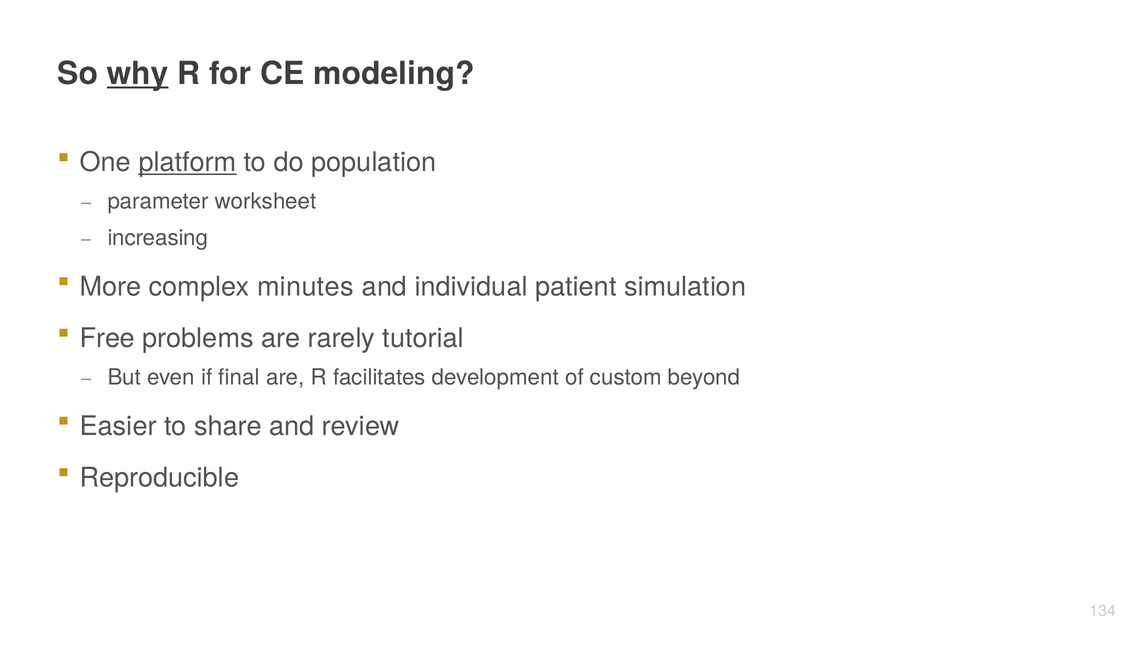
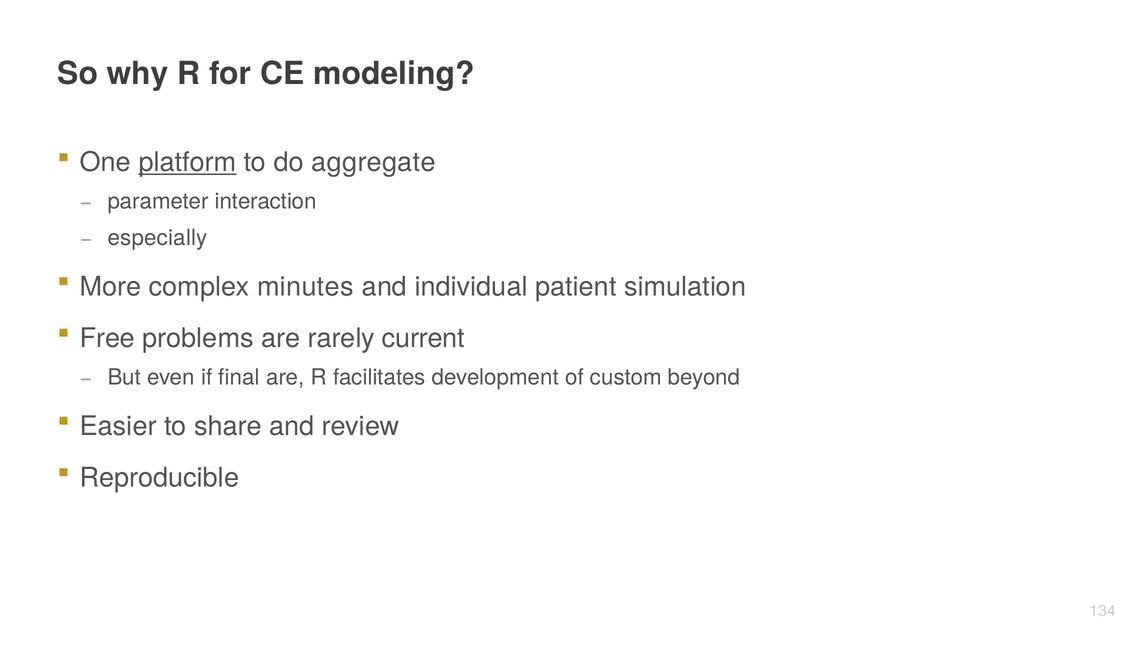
why underline: present -> none (138, 74)
population: population -> aggregate (374, 163)
worksheet: worksheet -> interaction (266, 201)
increasing: increasing -> especially (158, 238)
tutorial: tutorial -> current (423, 338)
